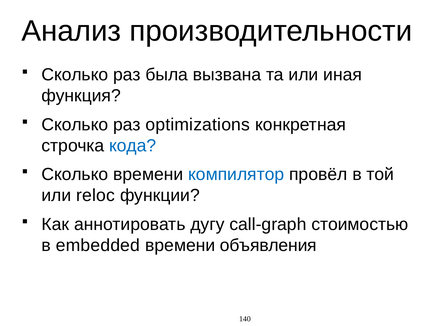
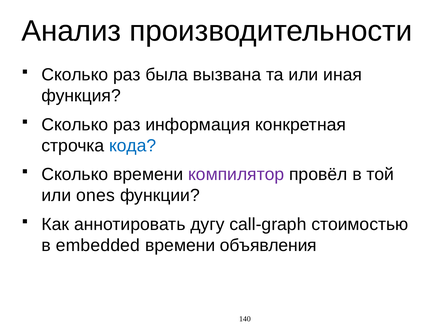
optimizations: optimizations -> информация (198, 125)
компилятор colour: blue -> purple (236, 175)
reloc: reloc -> ones (96, 196)
